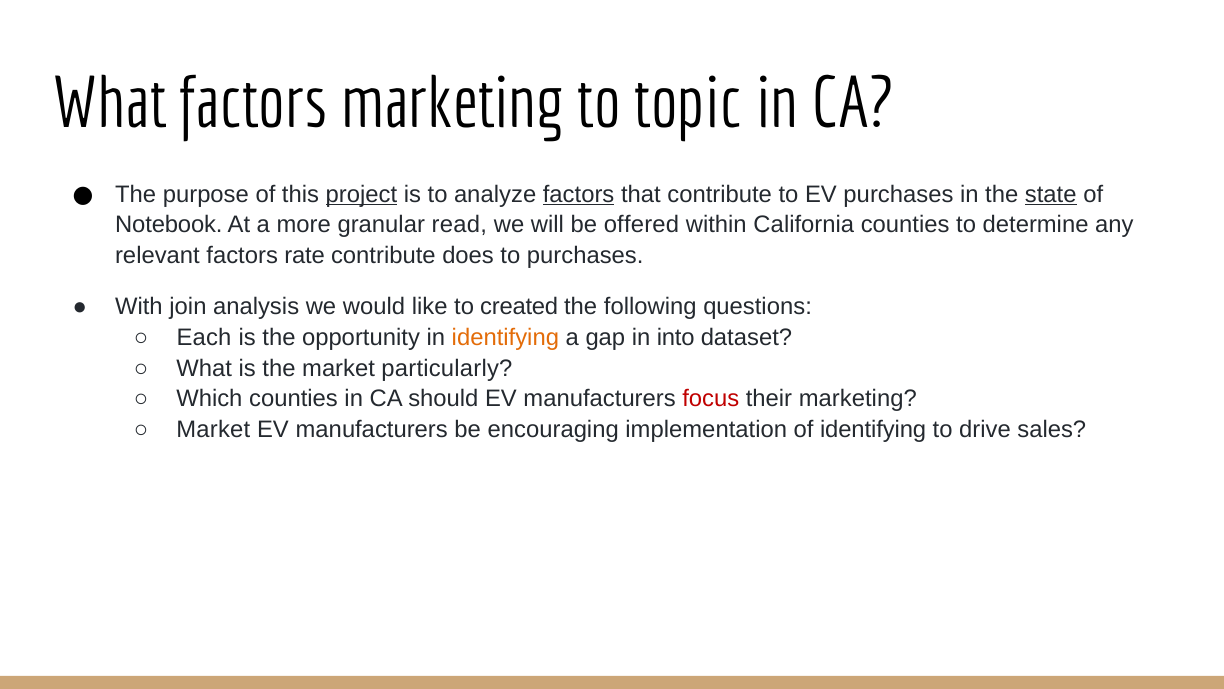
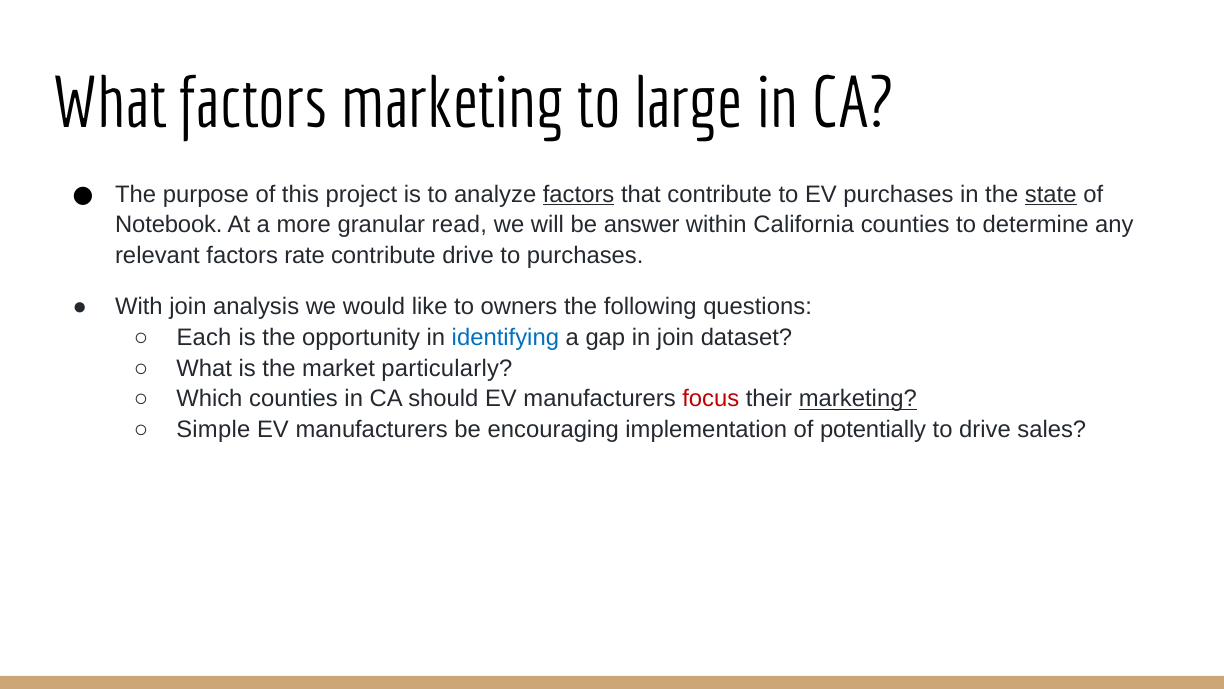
topic: topic -> large (689, 103)
project underline: present -> none (361, 194)
offered: offered -> answer (642, 225)
contribute does: does -> drive (468, 255)
created: created -> owners (519, 307)
identifying colour: orange -> blue (505, 337)
in into: into -> join (676, 337)
marketing underline: none -> present (858, 399)
Market: Market -> Simple (213, 430)
of identifying: identifying -> potentially (873, 430)
